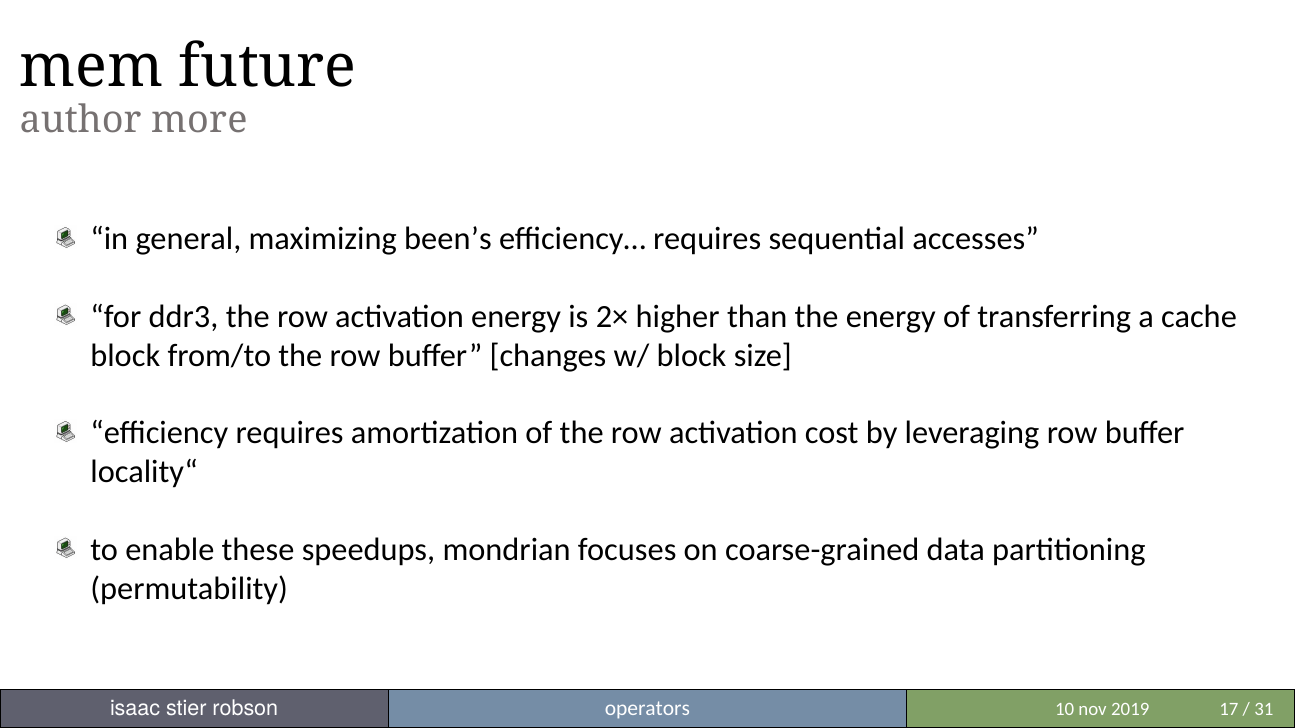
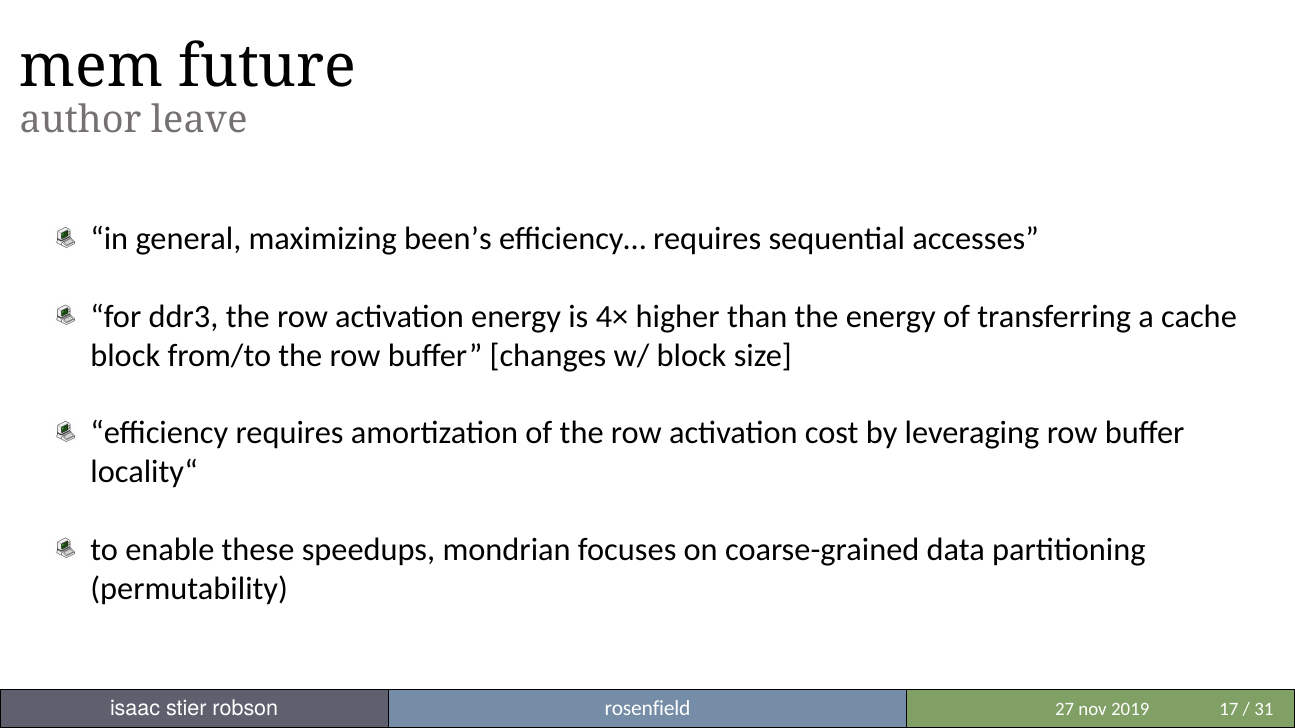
more: more -> leave (199, 120)
2×: 2× -> 4× (612, 317)
operators: operators -> rosenfield (647, 709)
10: 10 -> 27 (1065, 710)
